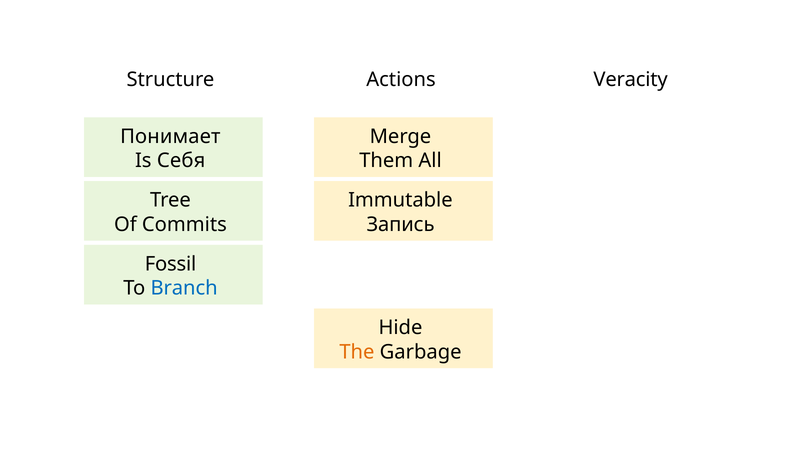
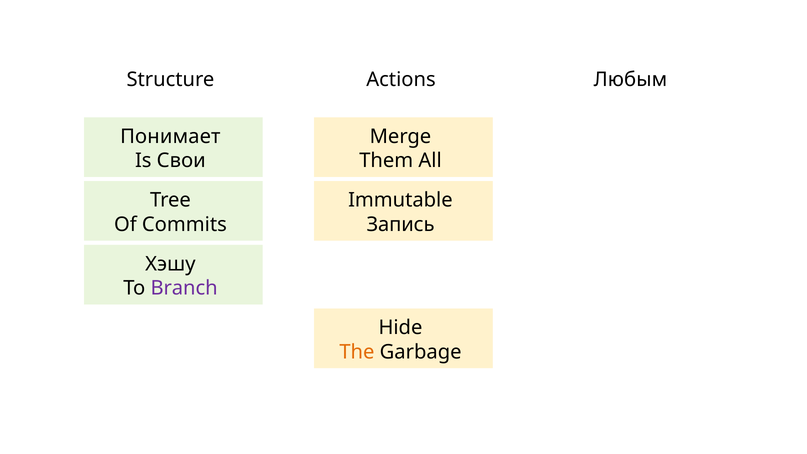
Veracity: Veracity -> Любым (630, 80)
Себя: Себя -> Свои (181, 161)
Fossil: Fossil -> Хэшу (170, 264)
Branch colour: blue -> purple (184, 288)
